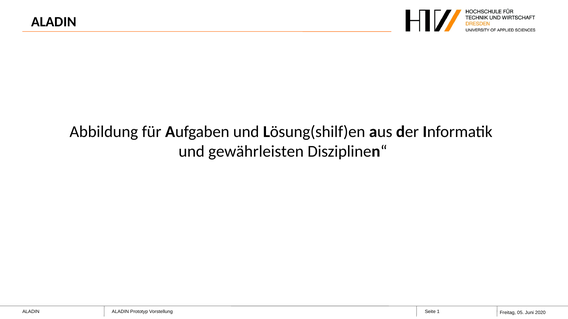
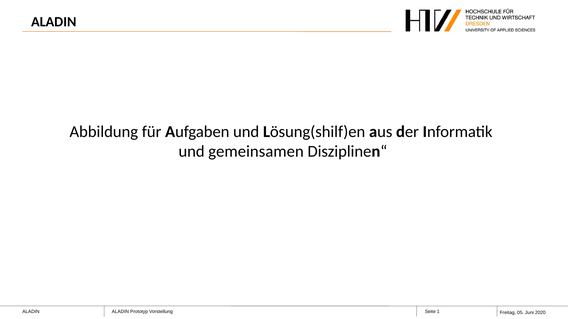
gewährleisten: gewährleisten -> gemeinsamen (256, 152)
